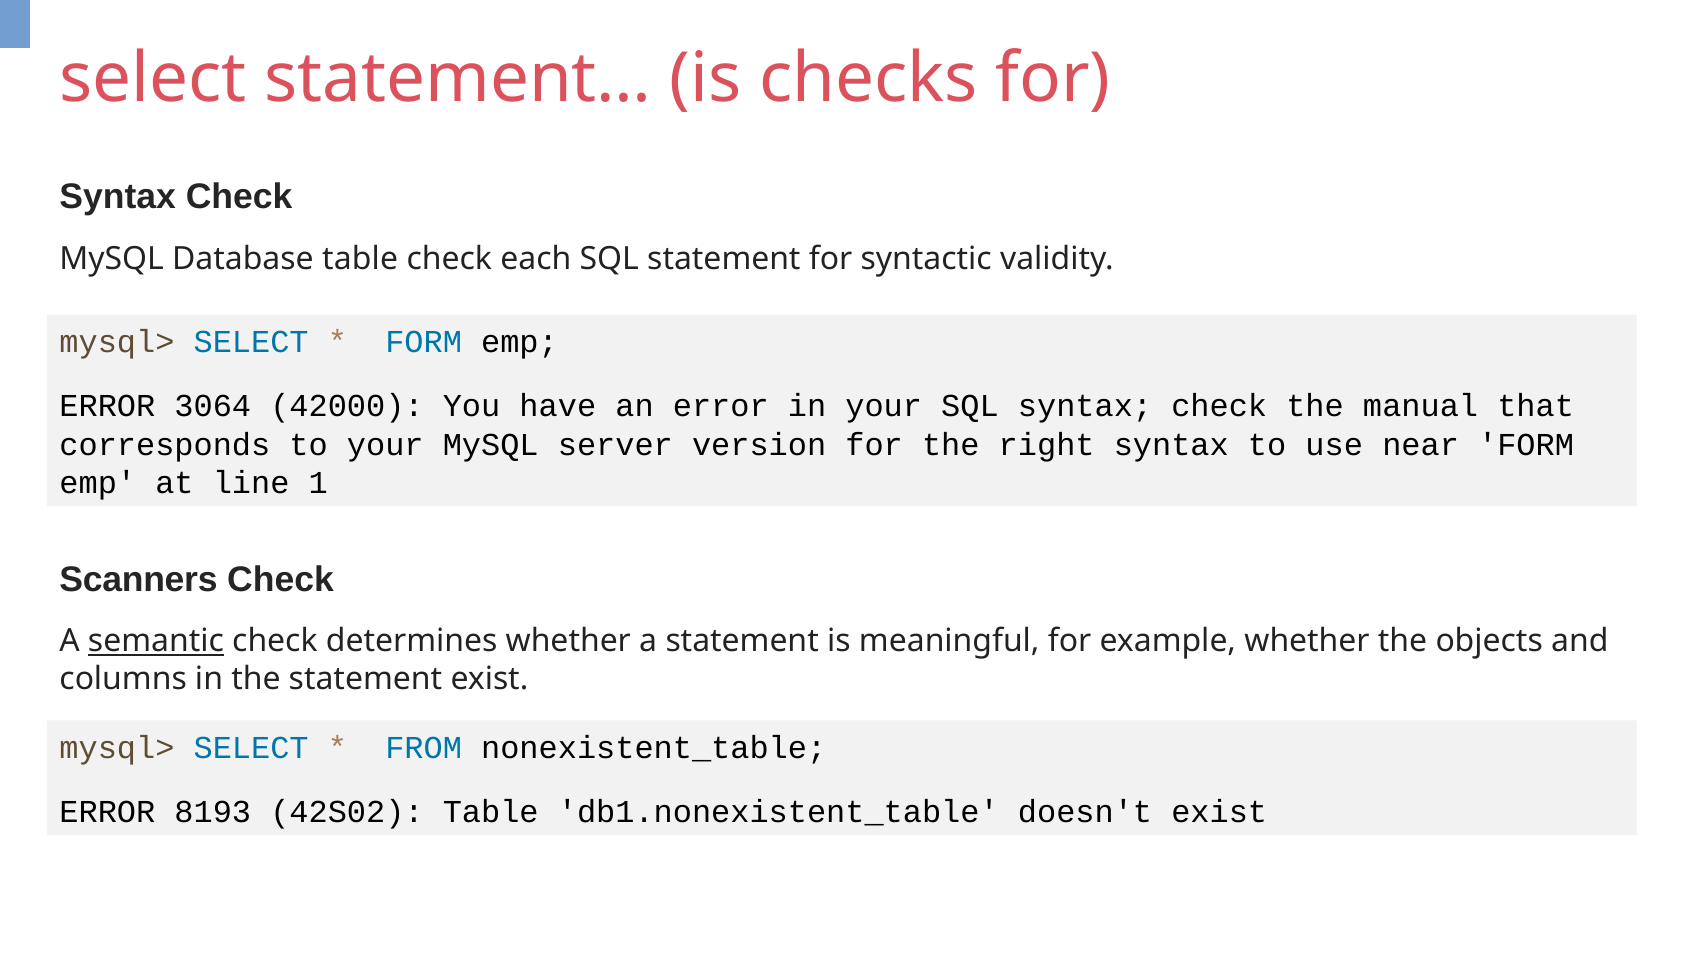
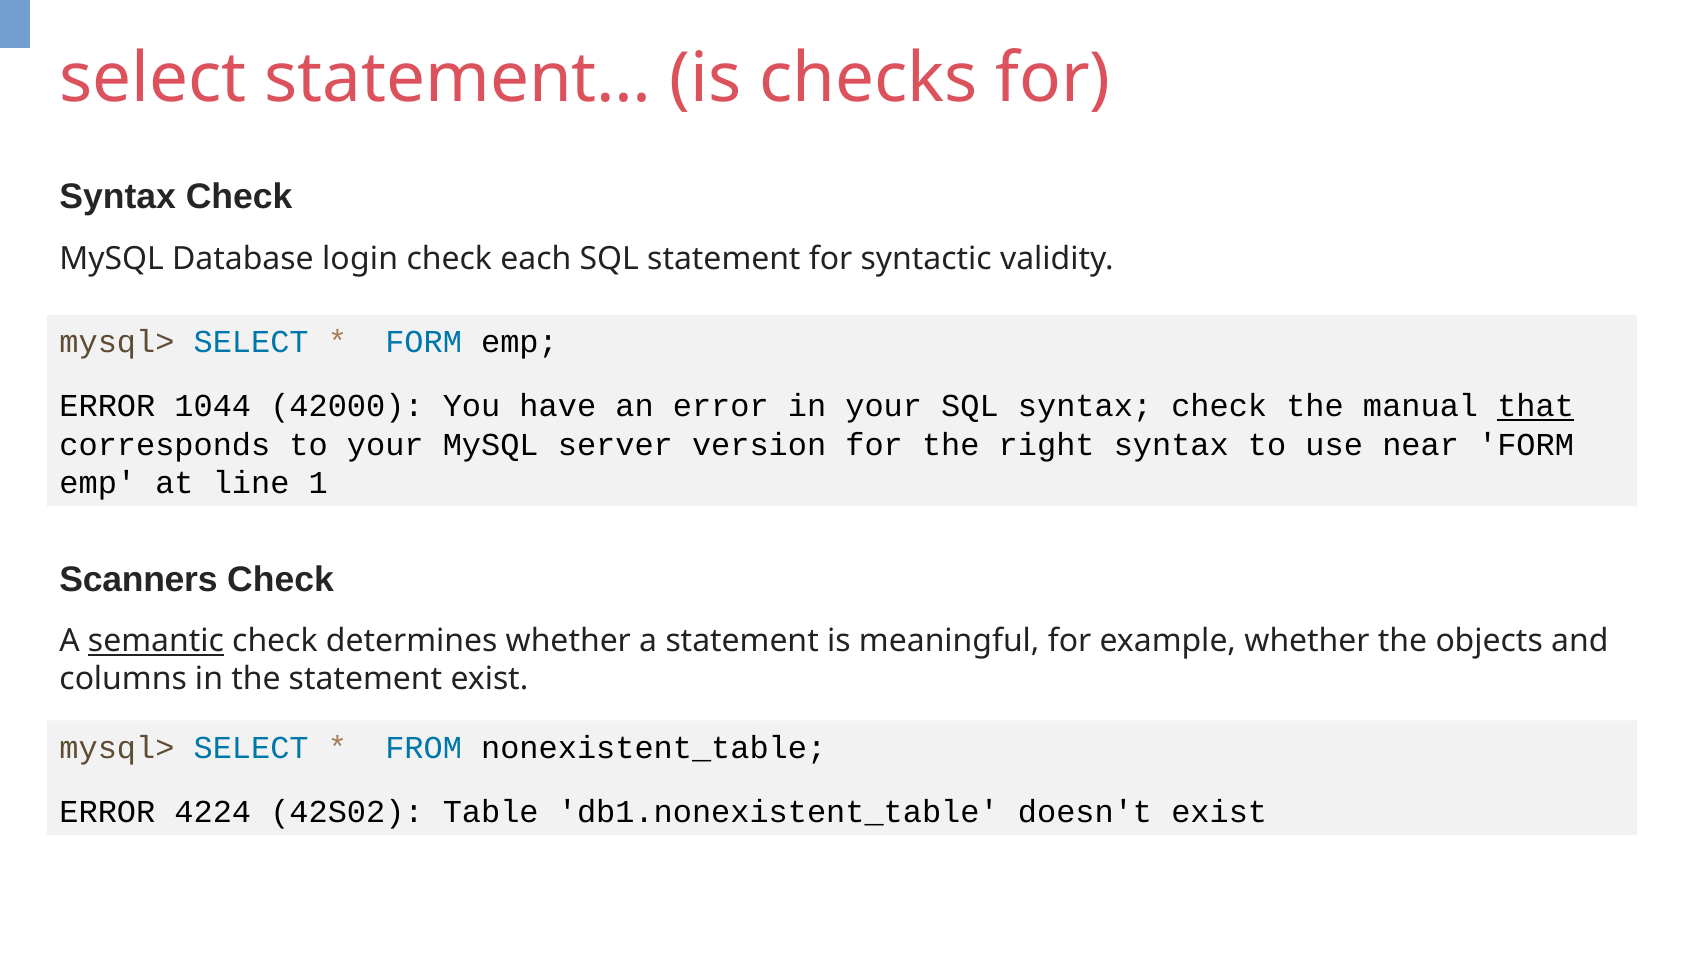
Database table: table -> login (360, 259)
3064: 3064 -> 1044 (213, 406)
that underline: none -> present (1536, 406)
8193: 8193 -> 4224 (213, 812)
